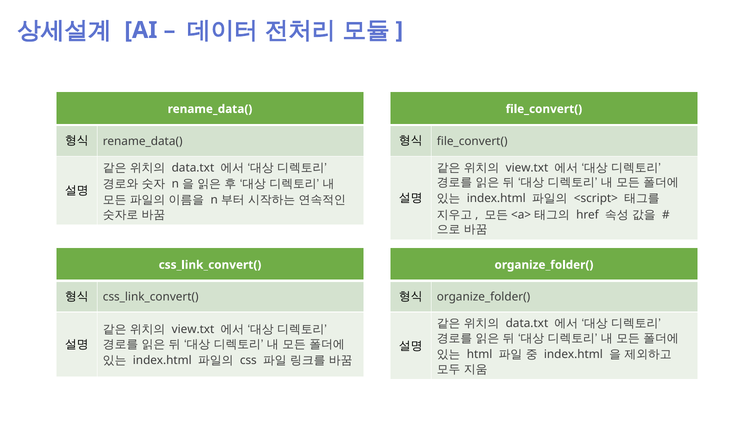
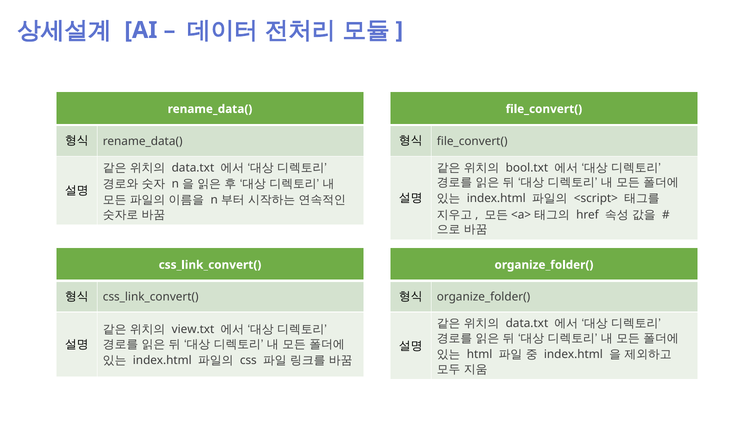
view.txt: view.txt -> bool.txt (527, 168)
